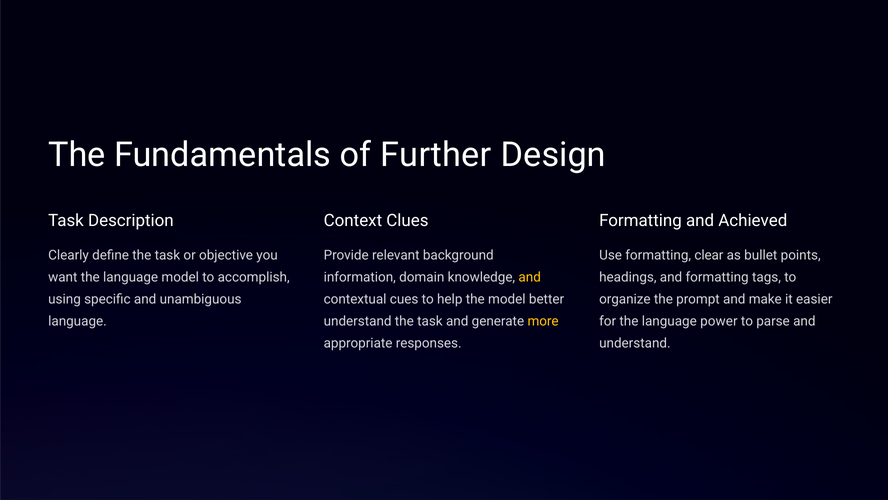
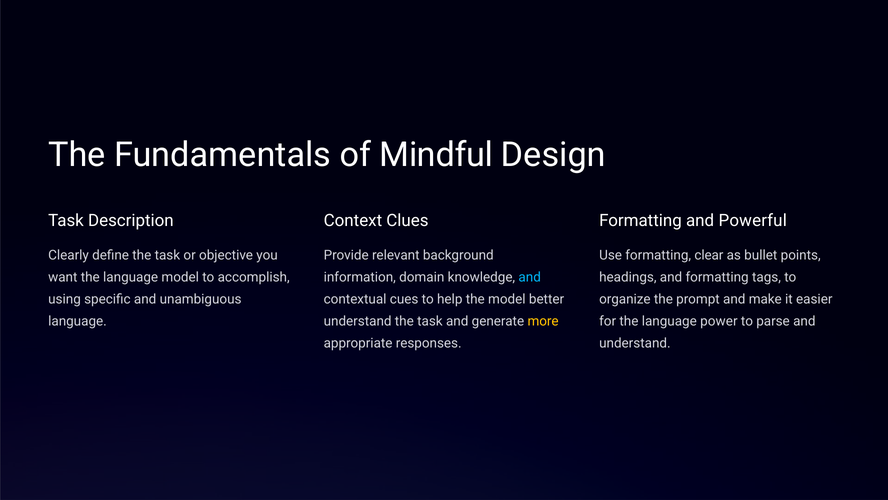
Further: Further -> Mindful (436, 155)
Achieved: Achieved -> Powerful (753, 220)
and colour: yellow -> light blue (530, 277)
